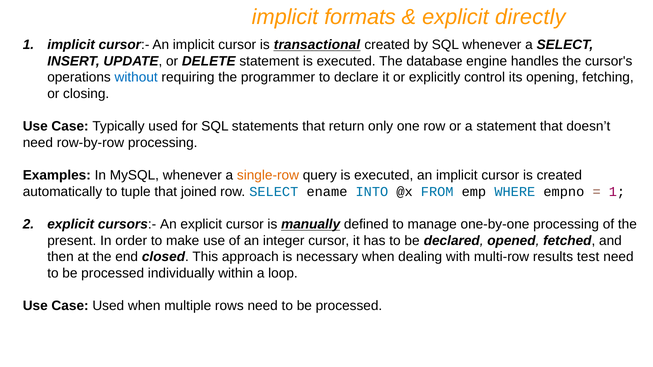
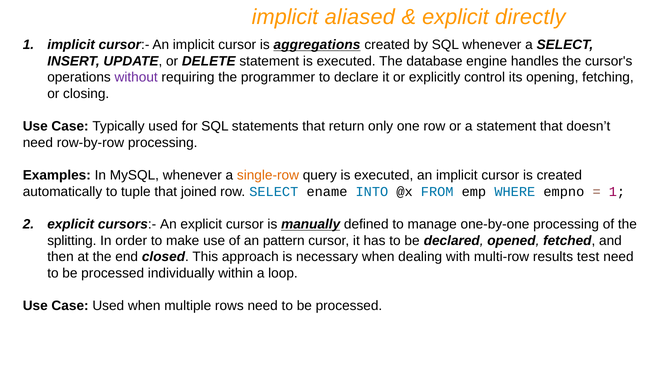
formats: formats -> aliased (360, 17)
transactional: transactional -> aggregations (317, 45)
without colour: blue -> purple (136, 77)
present: present -> splitting (72, 241)
integer: integer -> pattern (284, 241)
